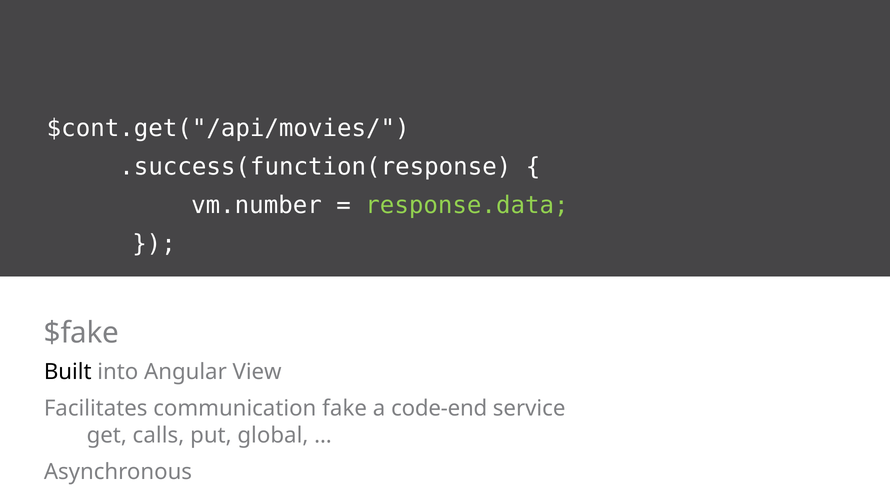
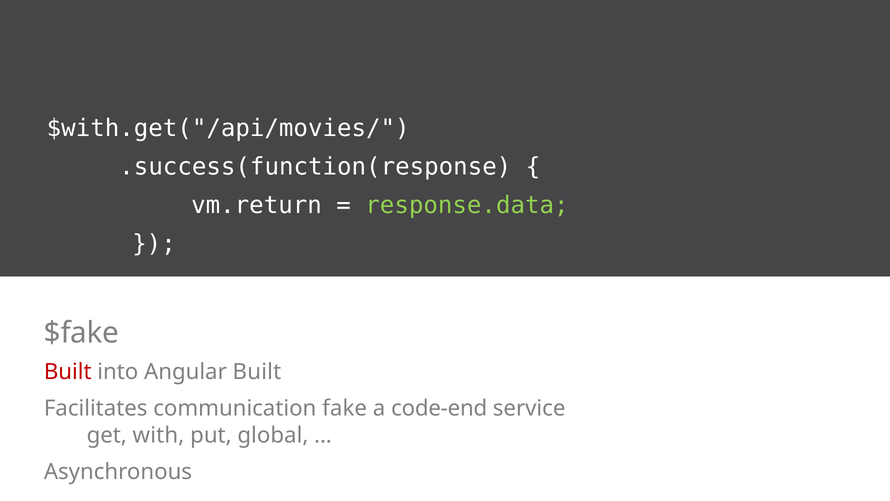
$cont.get("/api/movies/: $cont.get("/api/movies/ -> $with.get("/api/movies/ (228, 128)
vm.number: vm.number -> vm.return (256, 205)
Built colour: black -> red (68, 372)
Angular View: View -> Built (257, 372)
calls: calls -> with (158, 435)
